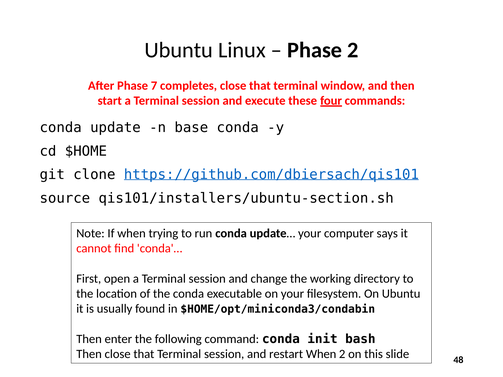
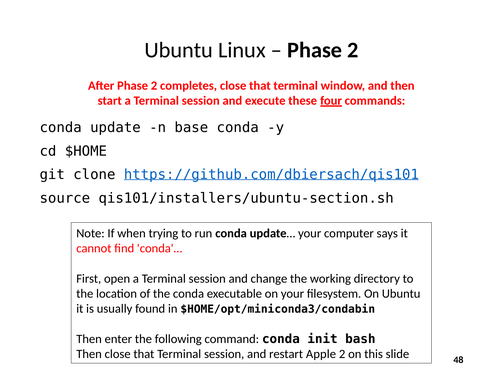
After Phase 7: 7 -> 2 (154, 86)
restart When: When -> Apple (321, 354)
